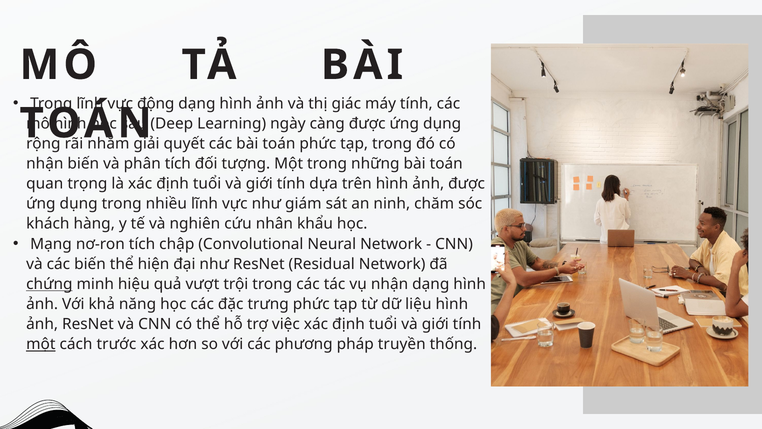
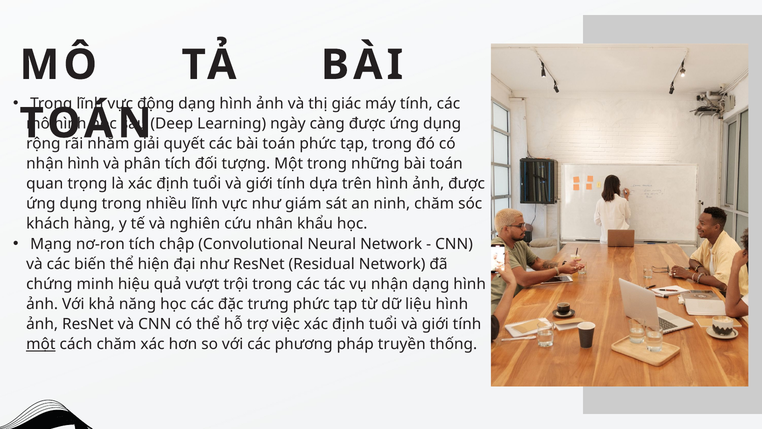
nhận biến: biến -> hình (83, 164)
chứng underline: present -> none (49, 284)
cách trước: trước -> chăm (116, 344)
